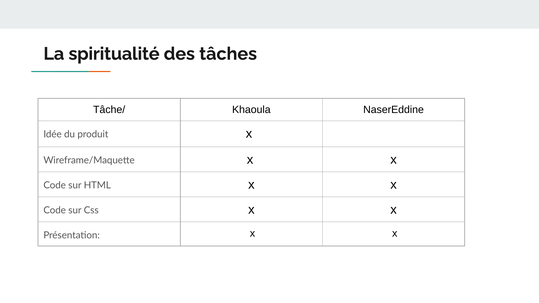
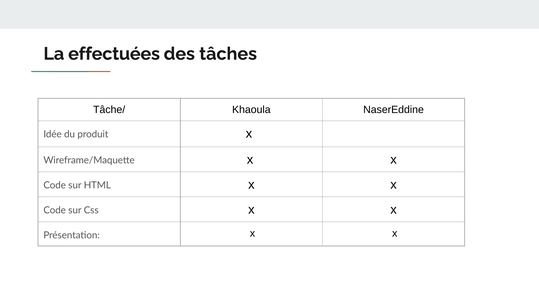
spiritualité: spiritualité -> effectuées (114, 54)
